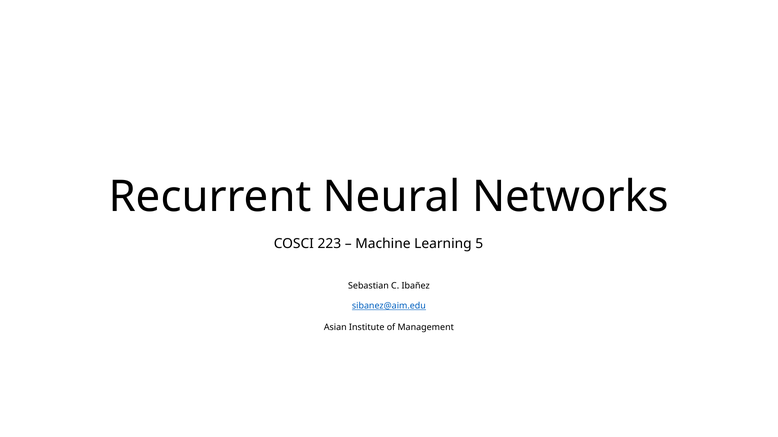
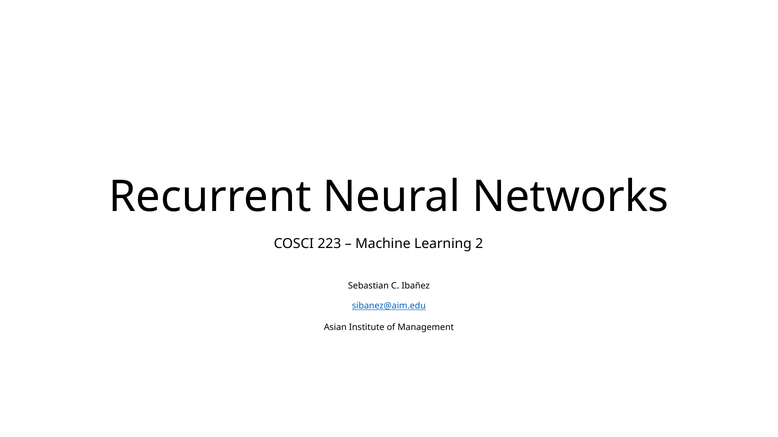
5: 5 -> 2 (479, 244)
